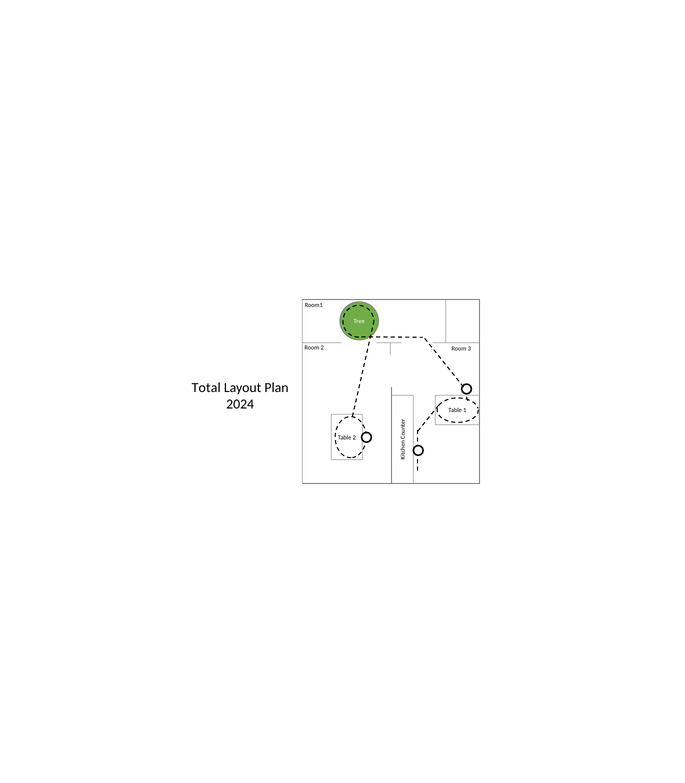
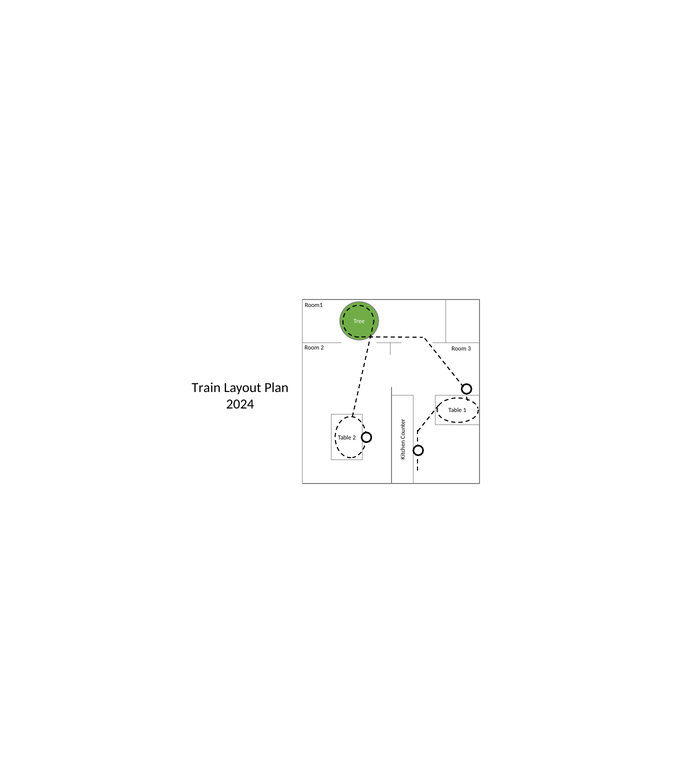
Total: Total -> Train (206, 388)
